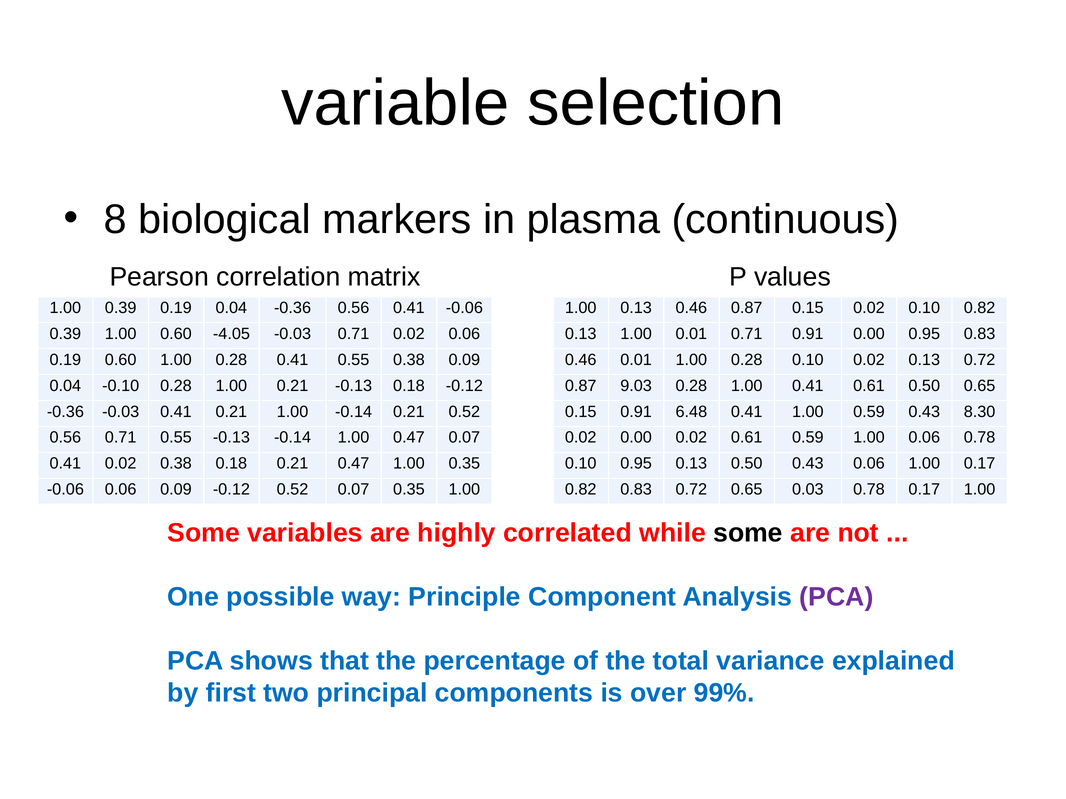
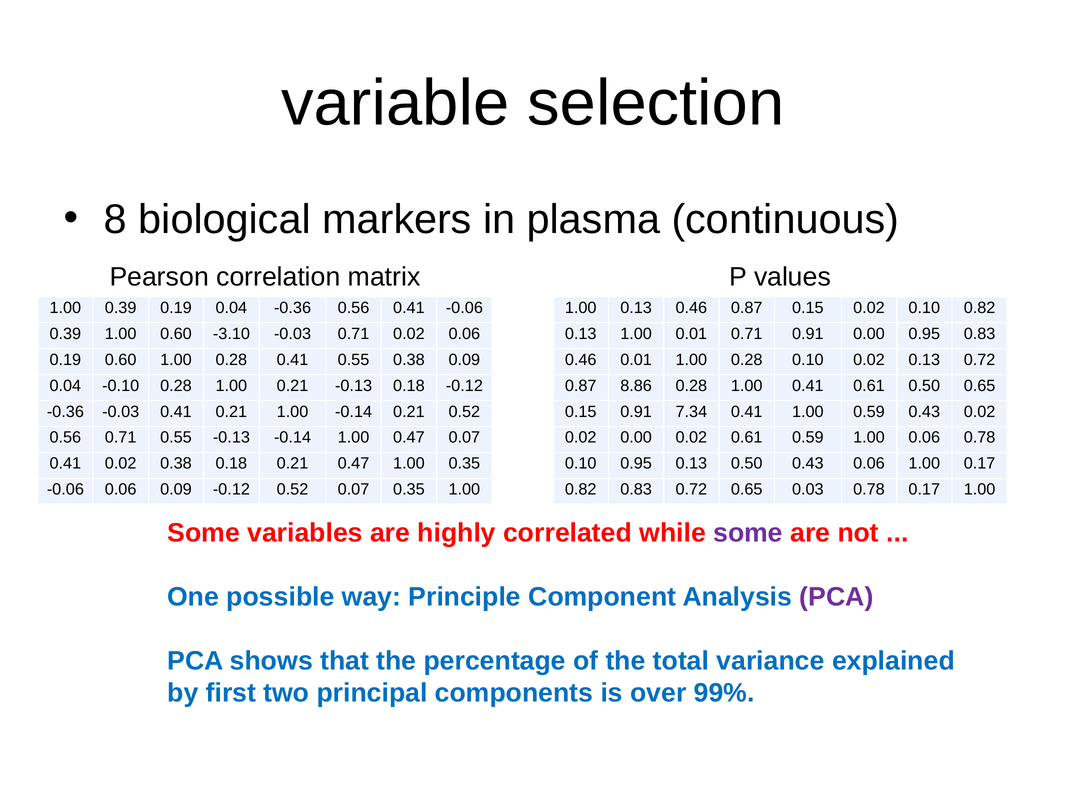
-4.05: -4.05 -> -3.10 (231, 334)
9.03: 9.03 -> 8.86 (636, 386)
6.48: 6.48 -> 7.34 (691, 412)
0.43 8.30: 8.30 -> 0.02 (980, 412)
some colour: black -> purple (748, 533)
